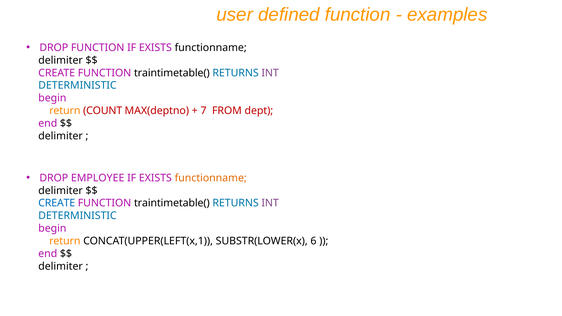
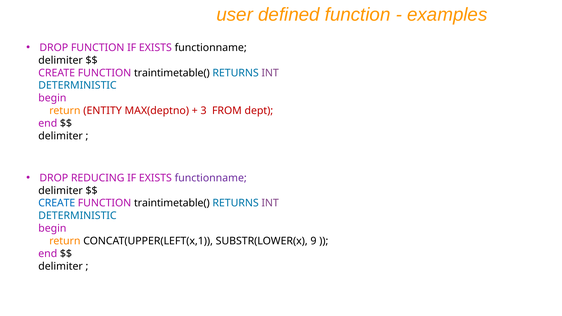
COUNT: COUNT -> ENTITY (103, 111)
7: 7 -> 3 (204, 111)
EMPLOYEE: EMPLOYEE -> REDUCING (98, 178)
functionname colour: orange -> purple (211, 178)
6: 6 -> 9 (313, 241)
